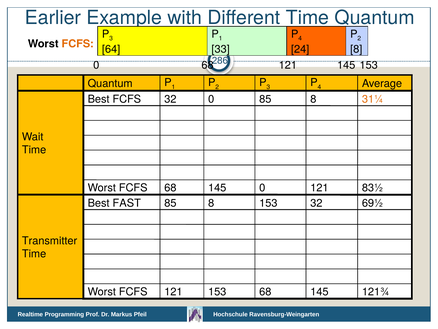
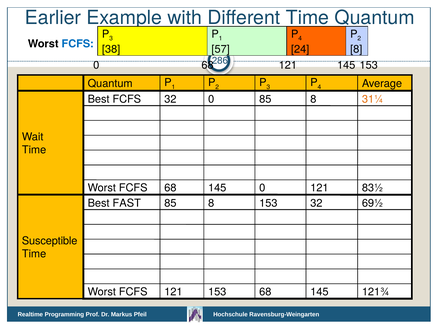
FCFS colour: orange -> blue (78, 44)
64: 64 -> 38 (111, 49)
33: 33 -> 57 (221, 49)
Transmitter: Transmitter -> Susceptible (50, 240)
